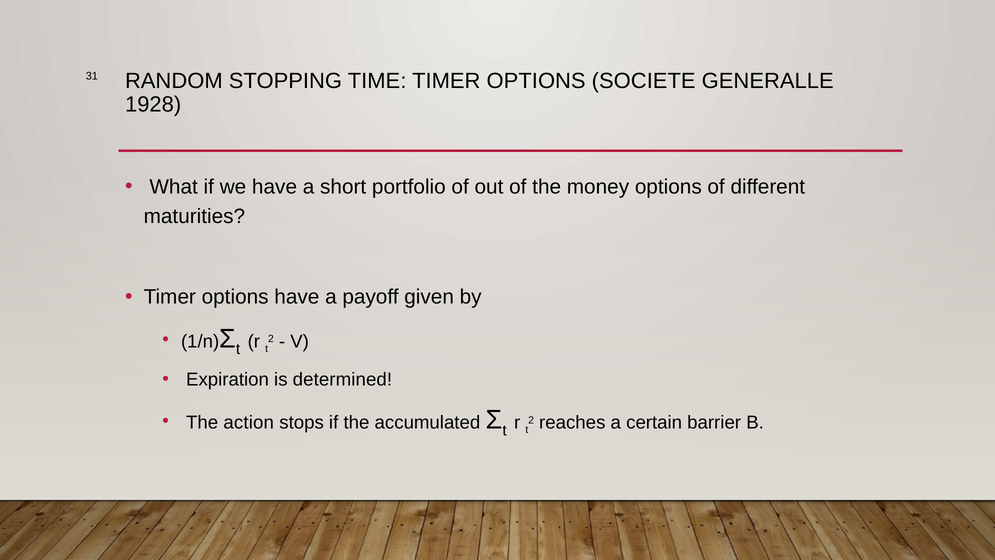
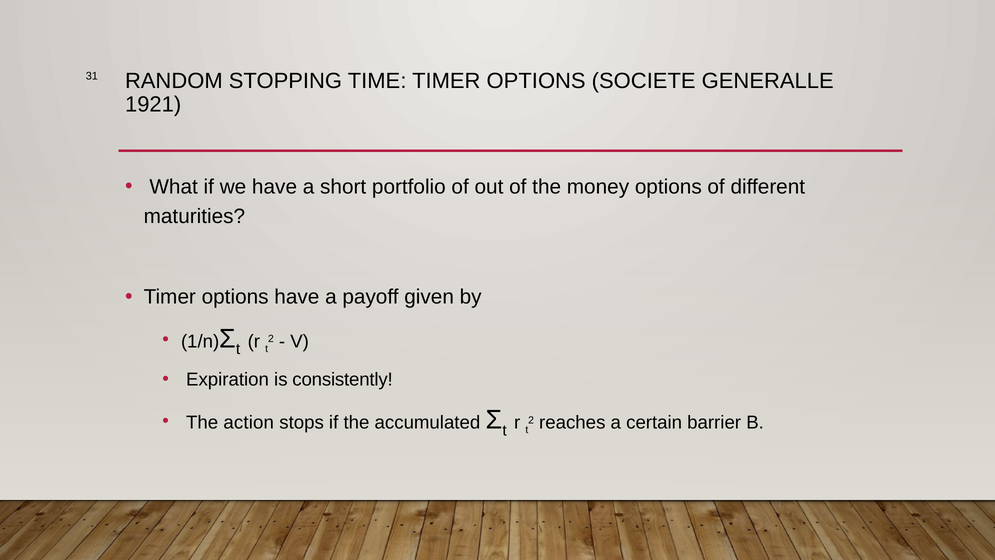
1928: 1928 -> 1921 (153, 104)
determined: determined -> consistently (343, 379)
